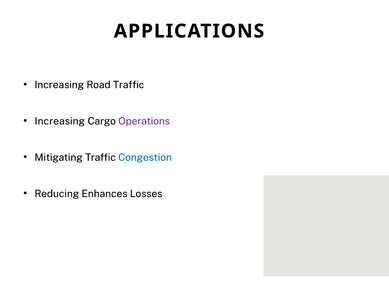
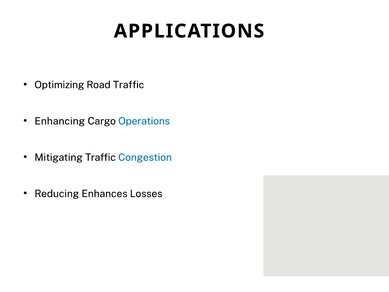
Increasing: Increasing -> Optimizing (59, 85)
Increasing: Increasing -> Enhancing (60, 121)
Operations colour: purple -> blue (144, 121)
